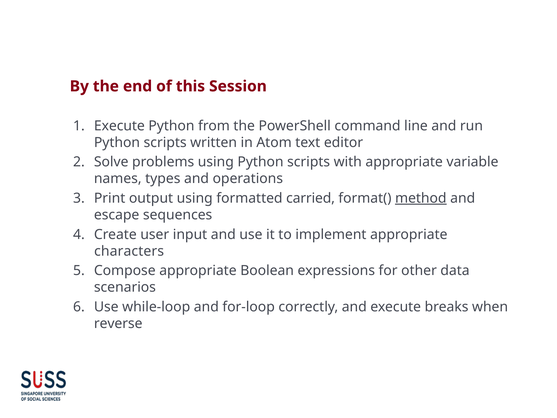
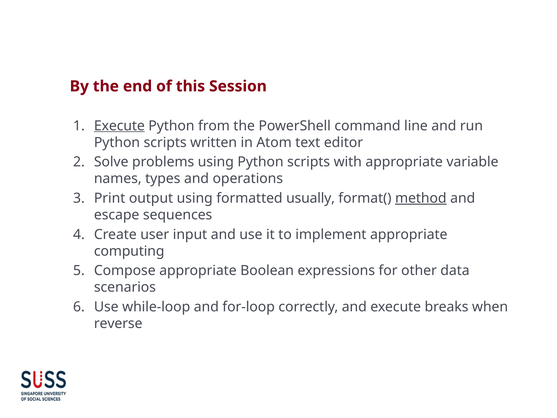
Execute underline: none -> present (119, 126)
carried: carried -> usually (311, 198)
characters: characters -> computing (129, 251)
